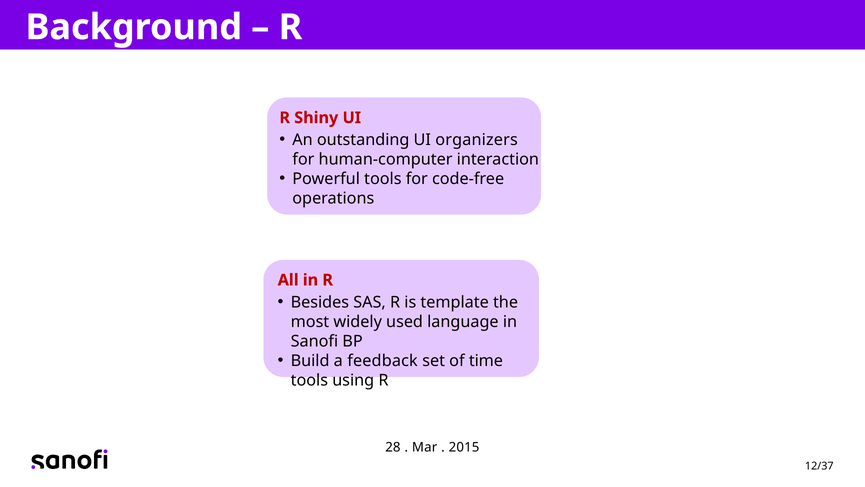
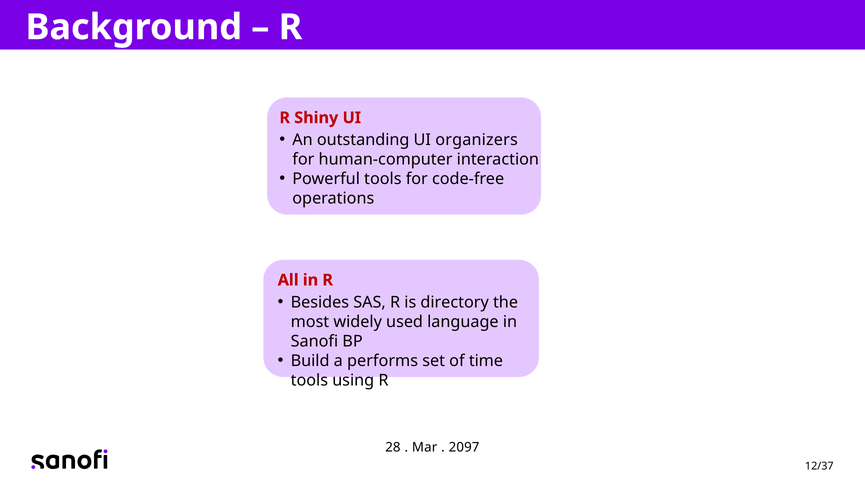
template: template -> directory (455, 302)
feedback: feedback -> performs (383, 360)
2015: 2015 -> 2097 (464, 447)
